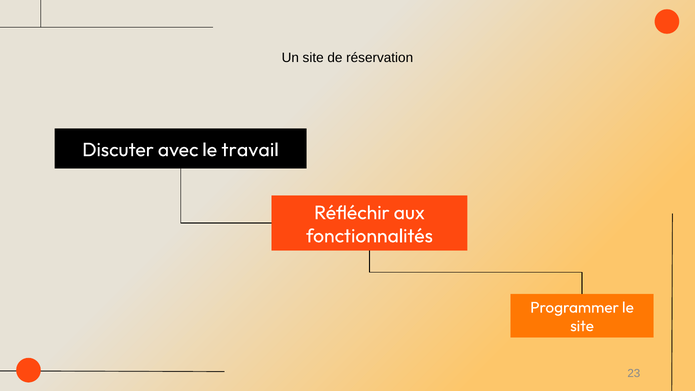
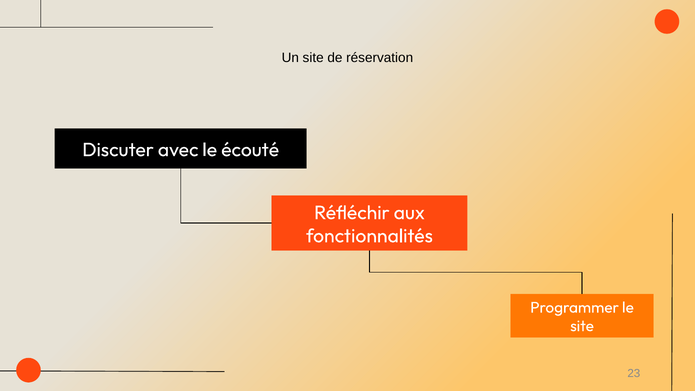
travail: travail -> écouté (250, 150)
